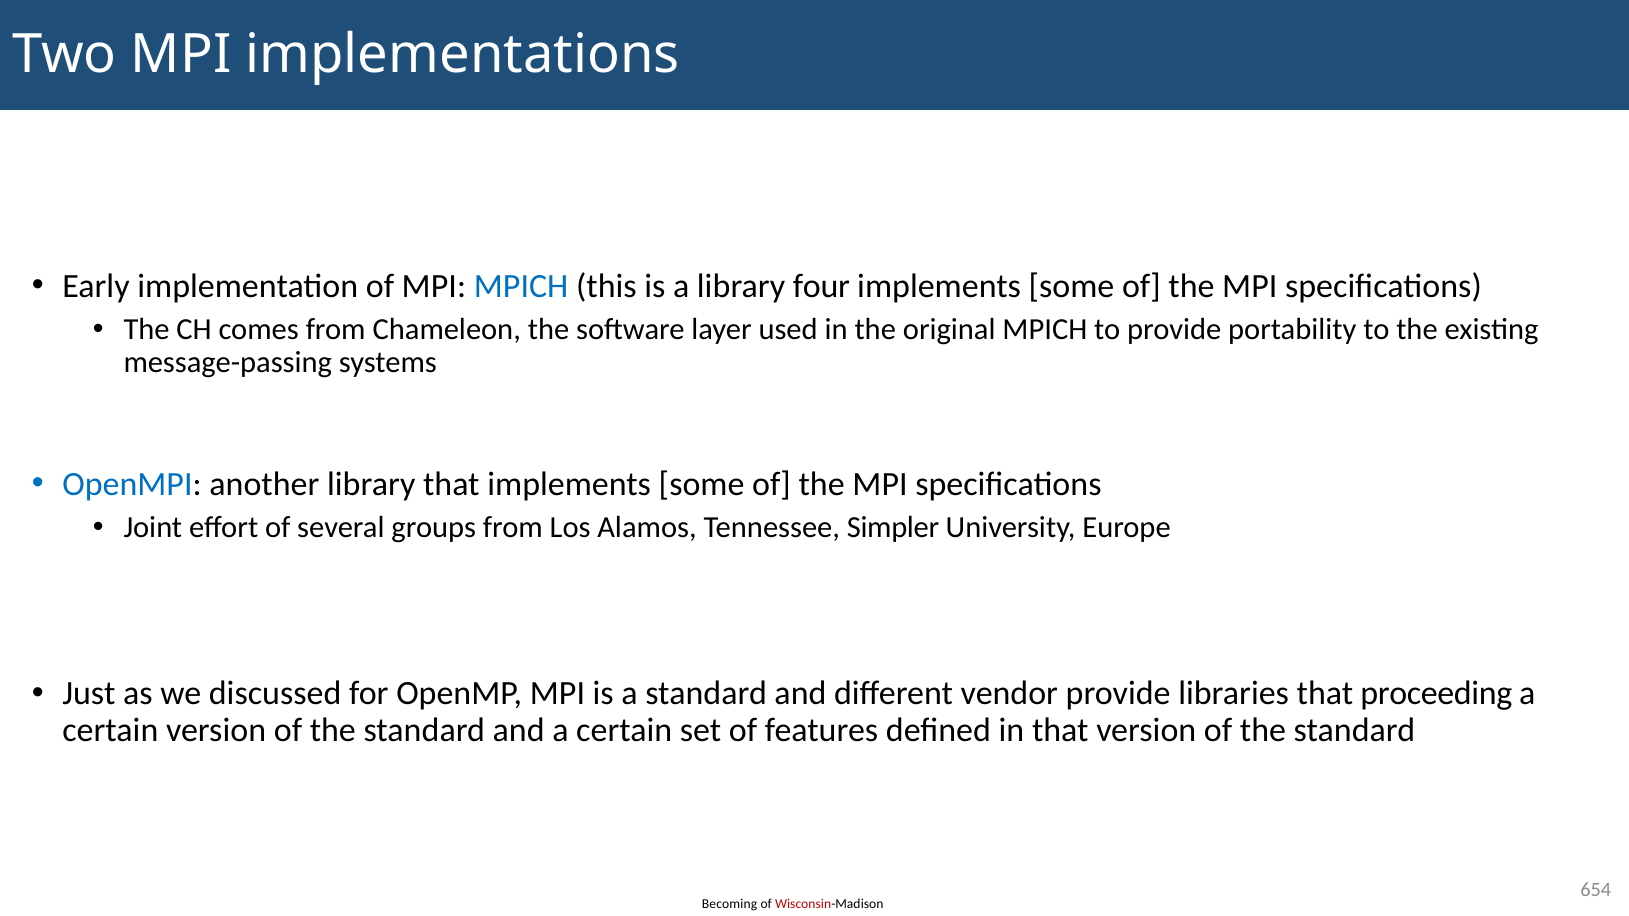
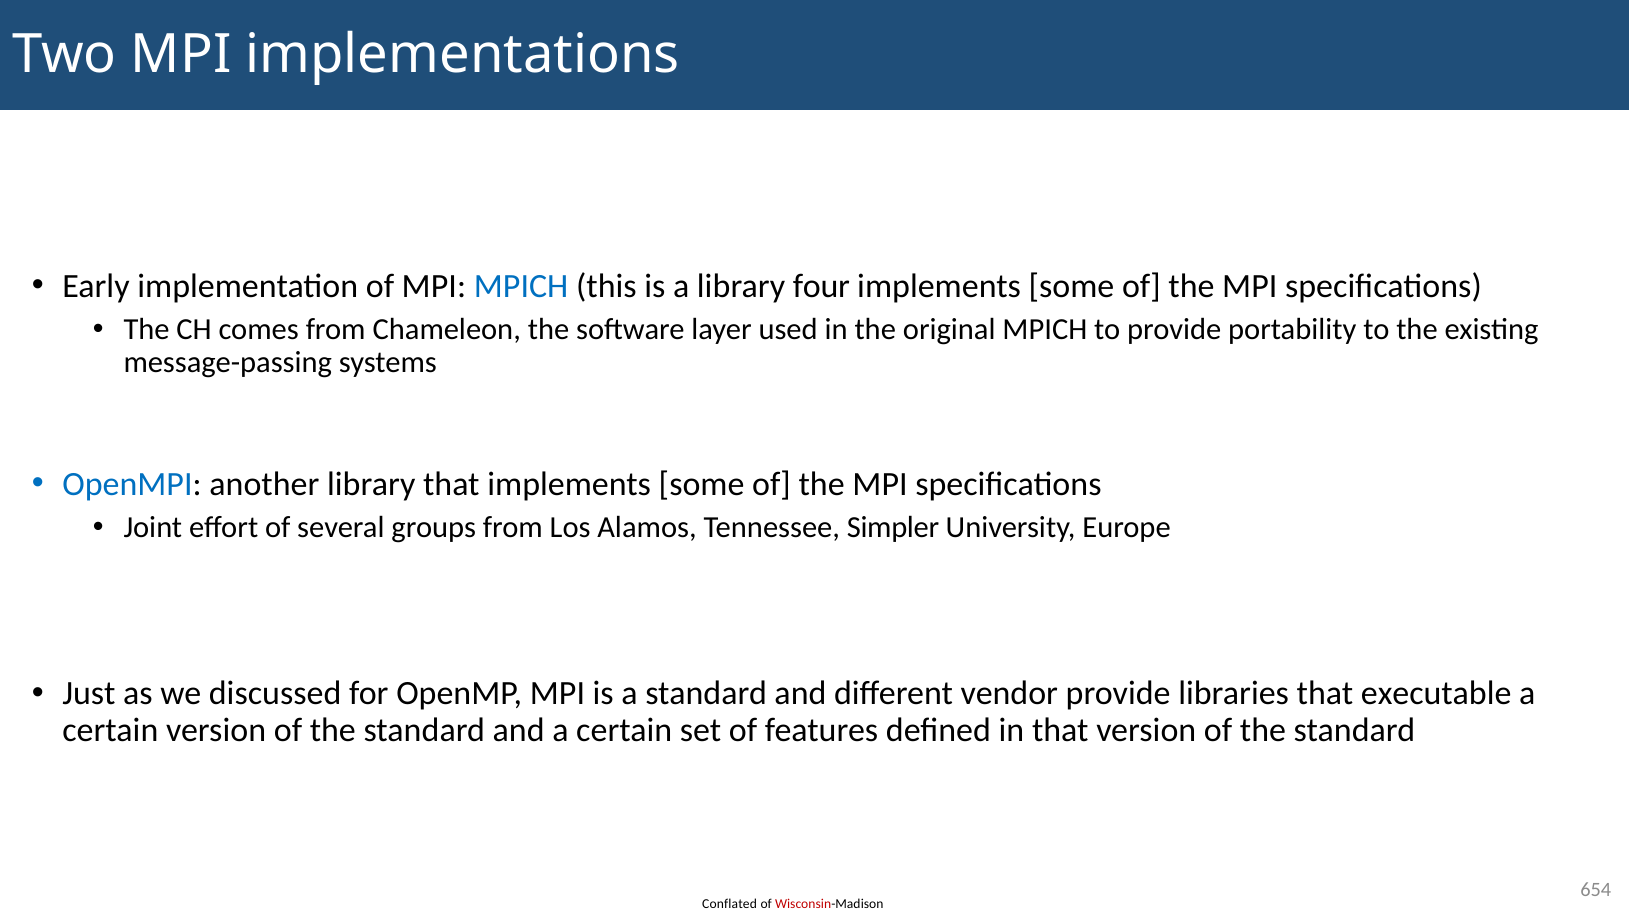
proceeding: proceeding -> executable (1436, 694)
Becoming: Becoming -> Conflated (730, 904)
